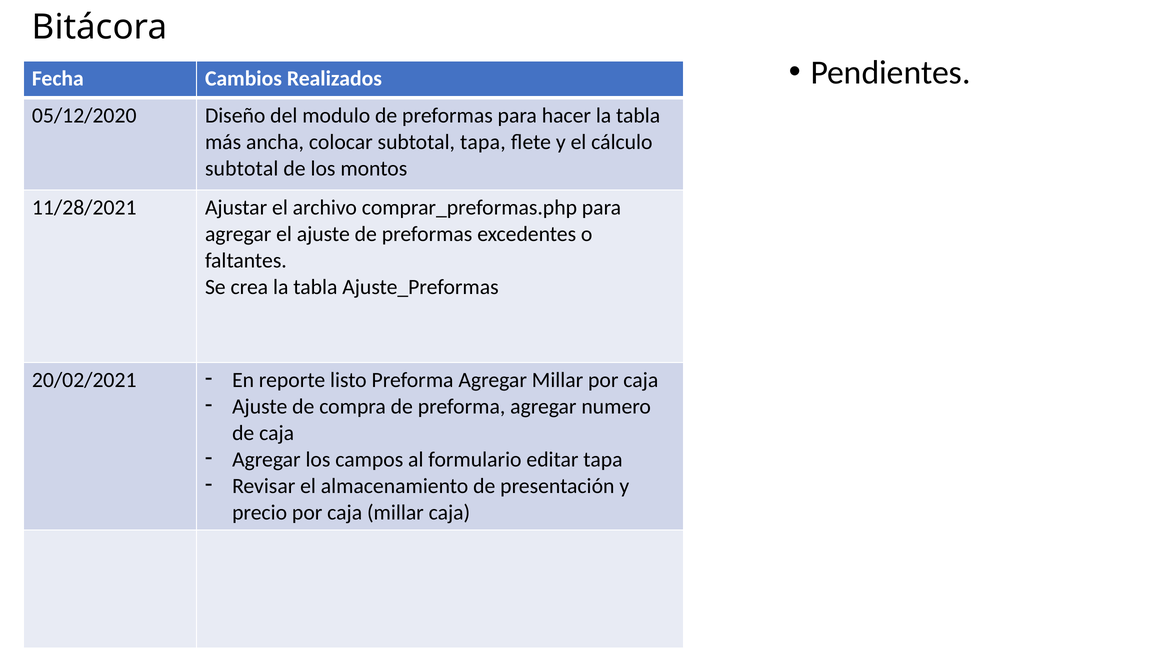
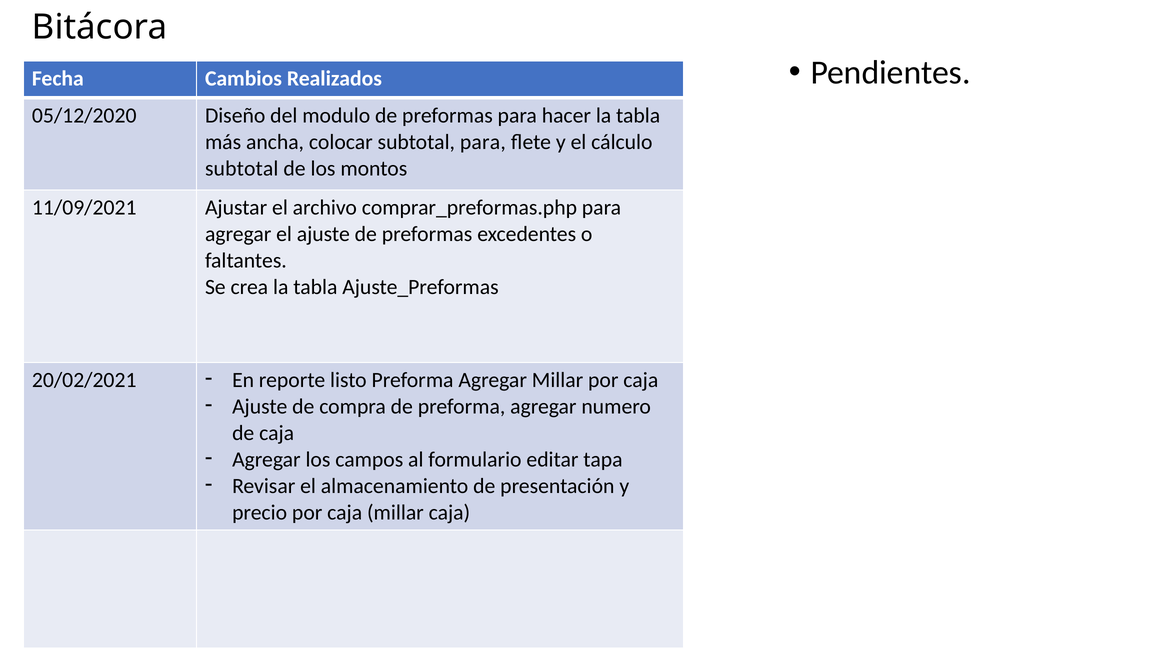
subtotal tapa: tapa -> para (483, 142)
11/28/2021: 11/28/2021 -> 11/09/2021 (84, 208)
